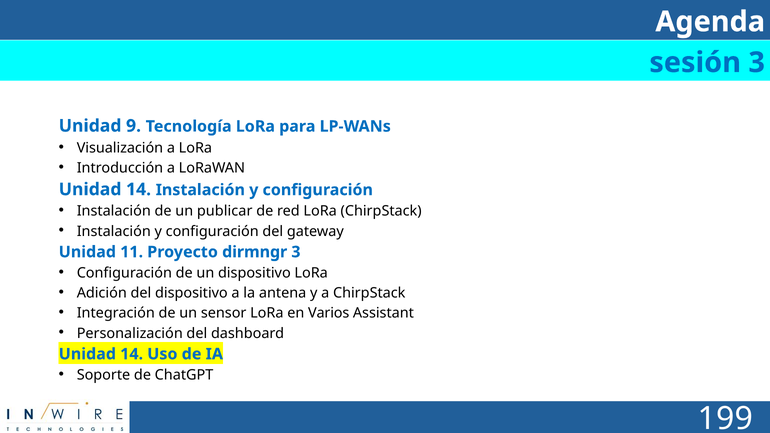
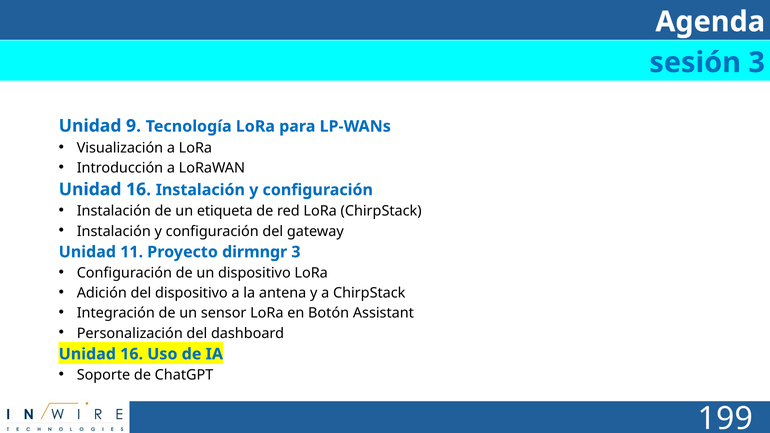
14: 14 -> 16 (139, 189)
publicar: publicar -> etiqueta (225, 211)
Varios: Varios -> Botón (329, 313)
14: 14 -> 16 (132, 354)
